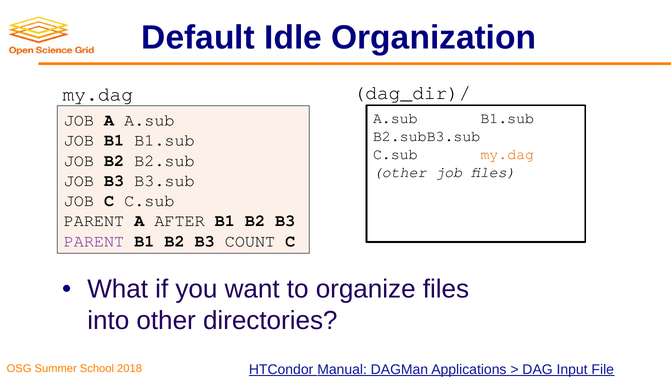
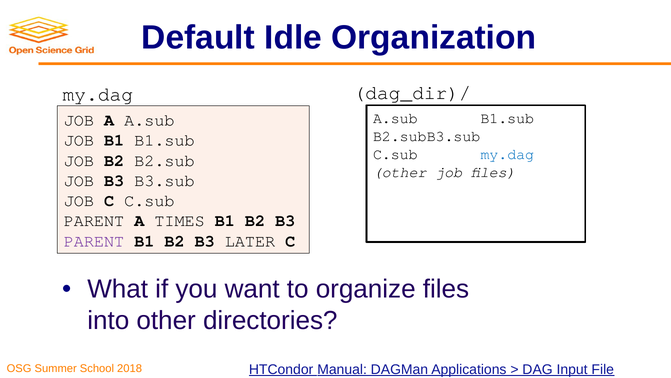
my.dag colour: orange -> blue (507, 154)
AFTER: AFTER -> TIMES (180, 221)
COUNT: COUNT -> LATER (250, 241)
